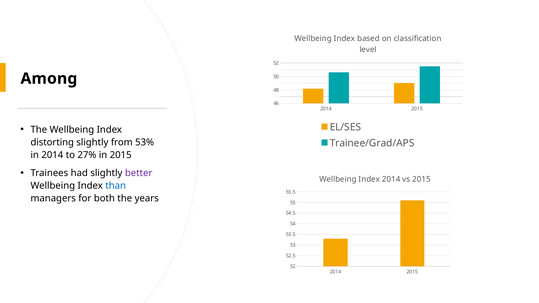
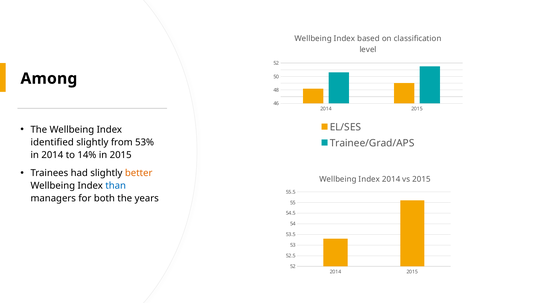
distorting: distorting -> identified (52, 142)
27%: 27% -> 14% (87, 155)
better colour: purple -> orange (139, 173)
